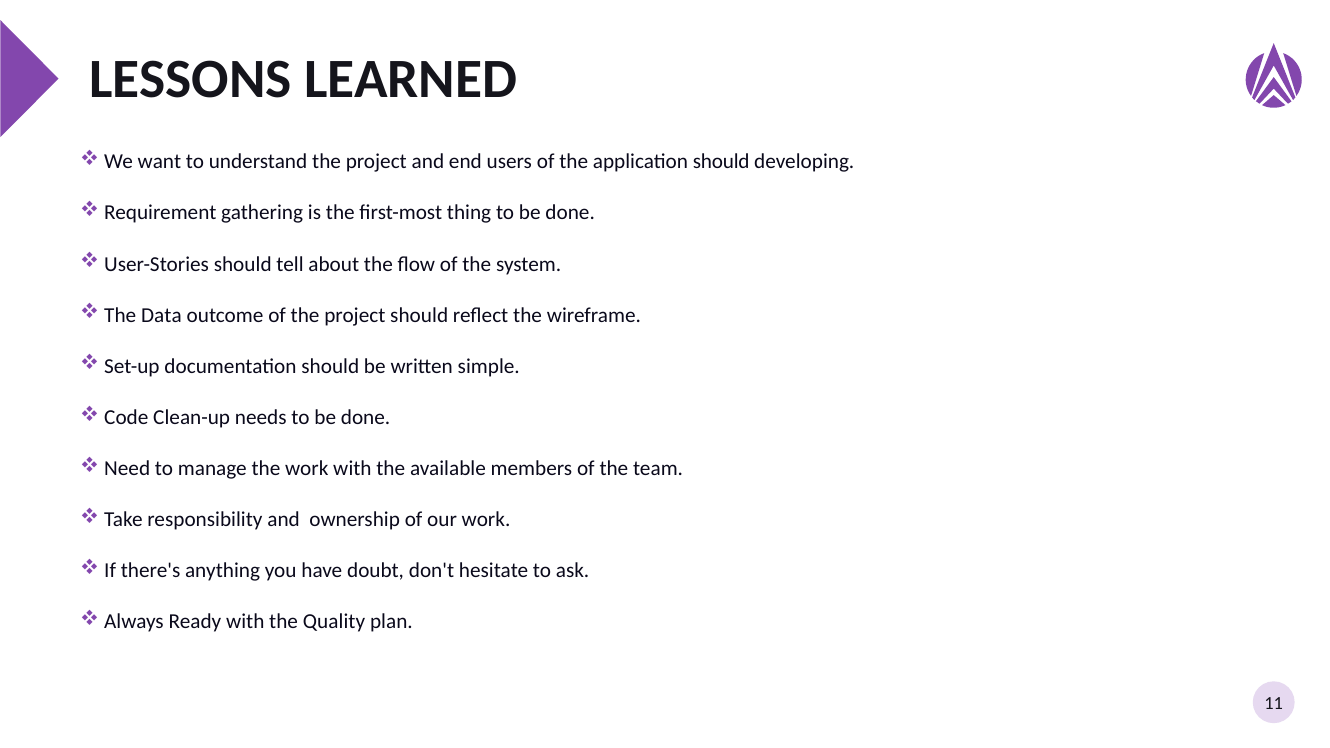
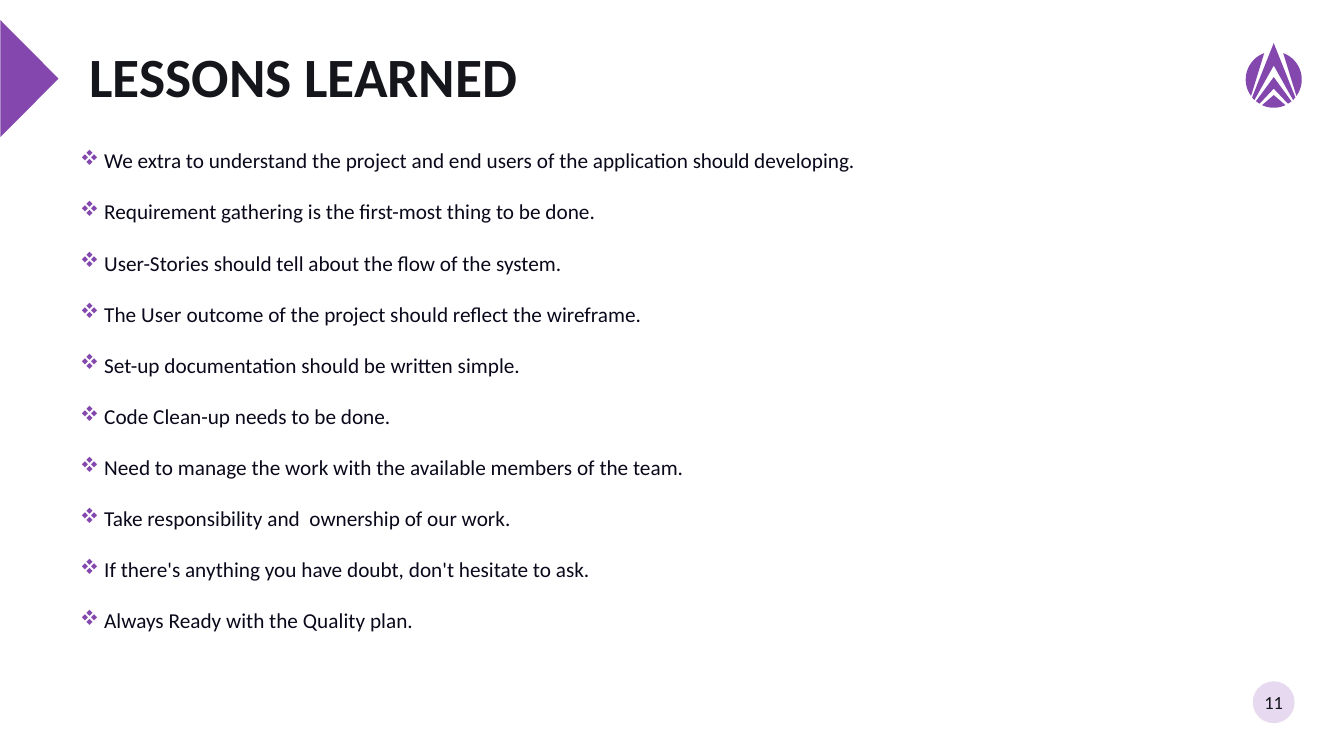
want: want -> extra (159, 162)
Data: Data -> User (161, 315)
